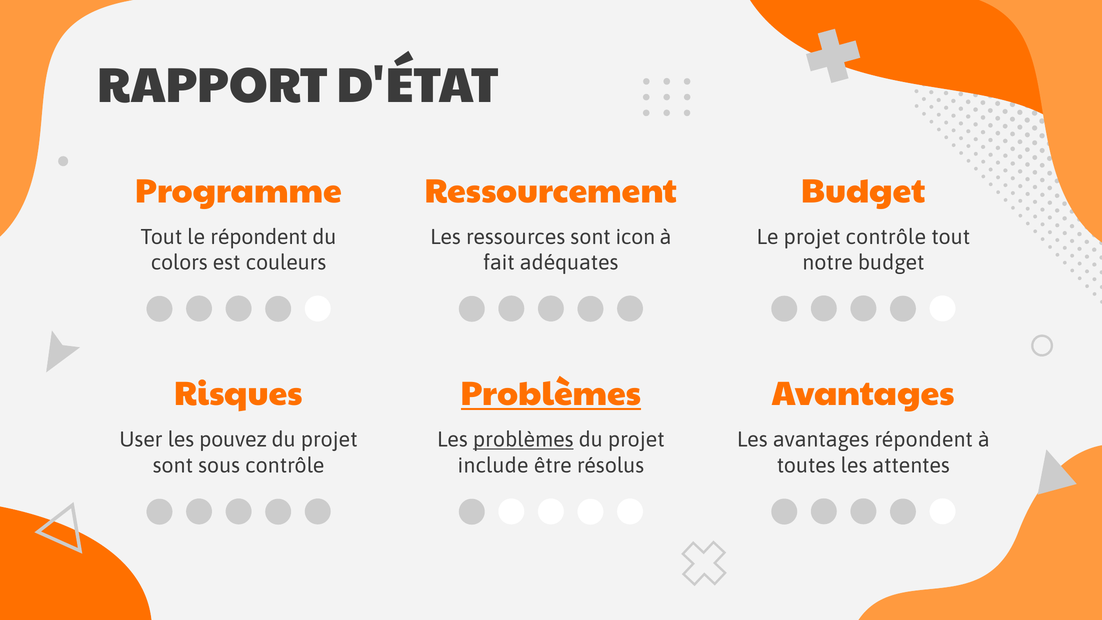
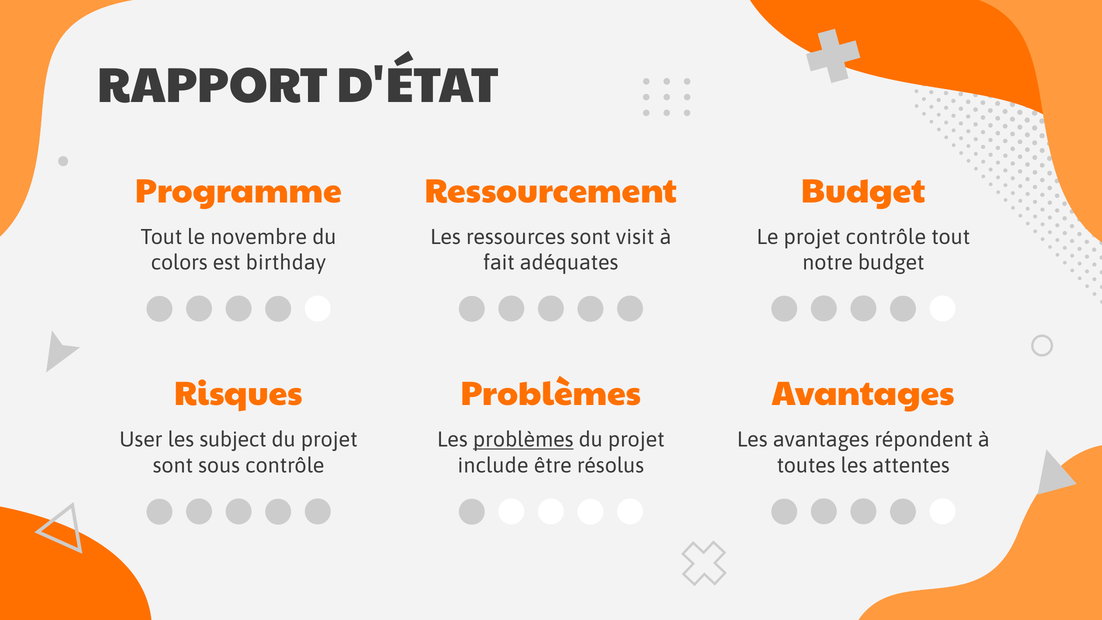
le répondent: répondent -> novembre (259, 237)
icon: icon -> visit (635, 237)
couleurs: couleurs -> birthday (286, 263)
Problèmes underline: present -> none (551, 394)
pouvez: pouvez -> subject (233, 440)
